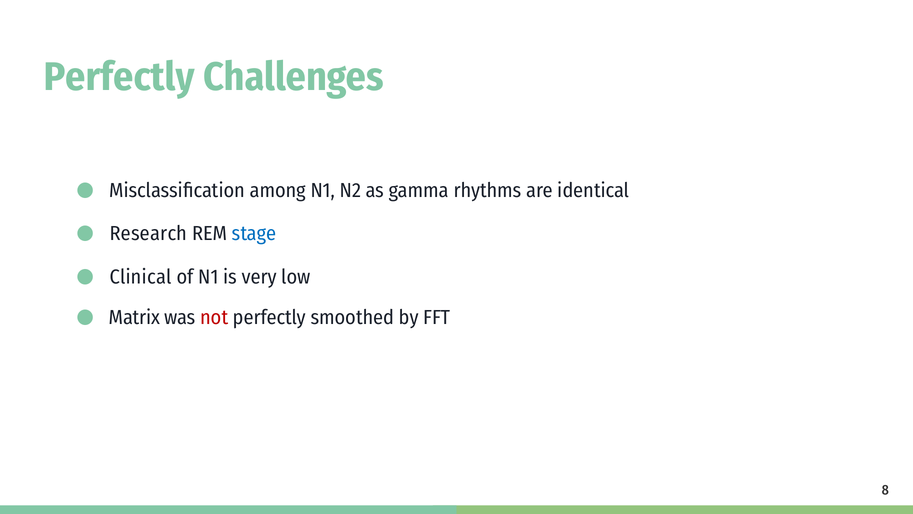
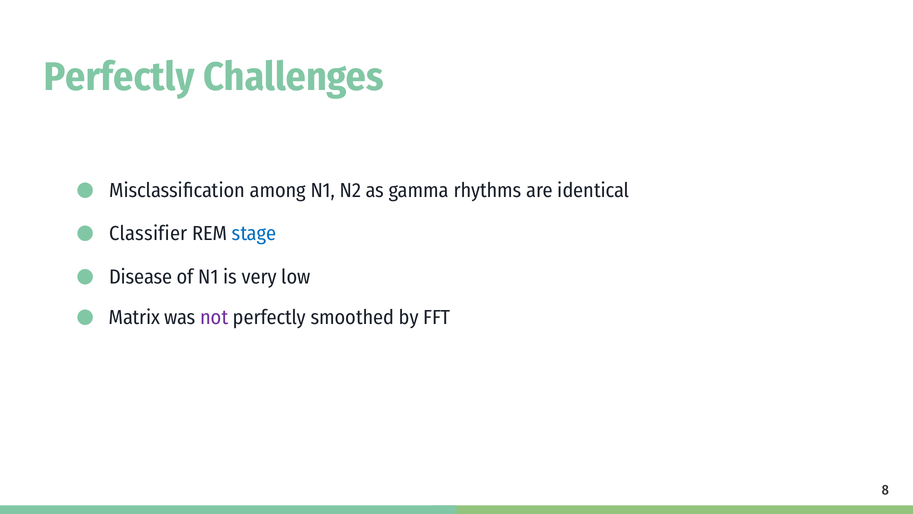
Research: Research -> Classifier (148, 233)
Clinical: Clinical -> Disease (141, 277)
not colour: red -> purple (214, 317)
